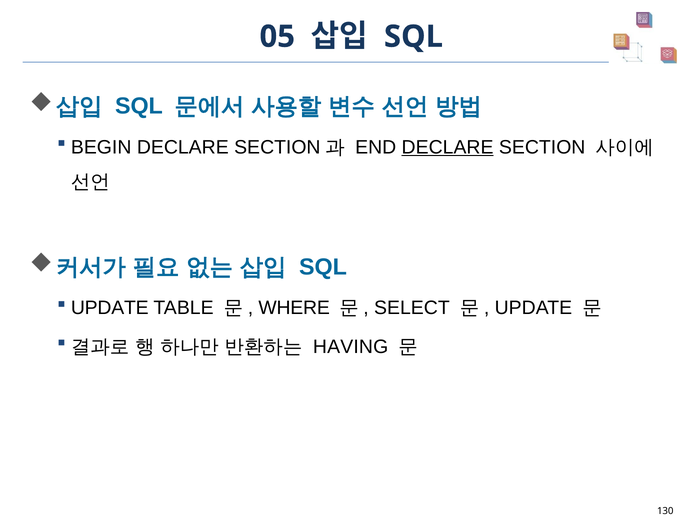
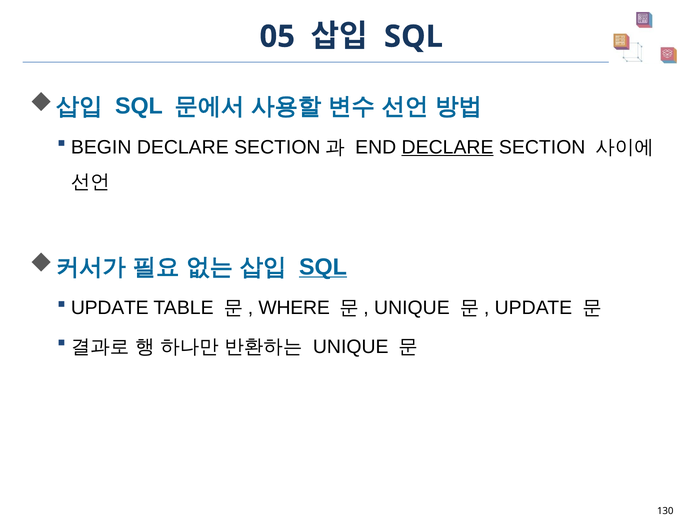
SQL underline: none -> present (323, 267)
SELECT: SELECT -> UNIQUE (412, 308)
HAVING: HAVING -> UNIQUE (351, 347)
